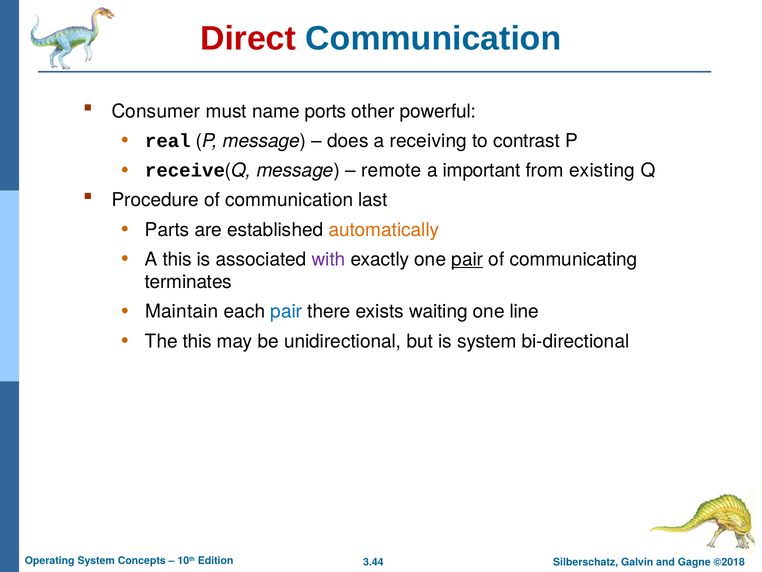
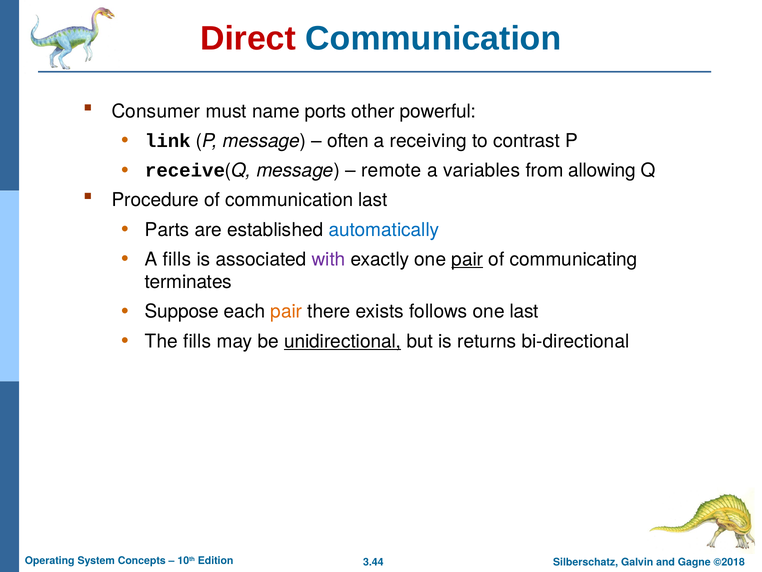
real: real -> link (168, 141)
does: does -> often (348, 141)
important: important -> variables (482, 170)
existing: existing -> allowing (602, 170)
automatically colour: orange -> blue (384, 230)
A this: this -> fills (177, 259)
Maintain: Maintain -> Suppose (182, 311)
pair colour: blue -> orange (286, 311)
waiting: waiting -> follows (438, 311)
one line: line -> last (524, 311)
The this: this -> fills (197, 341)
unidirectional underline: none -> present (343, 341)
is system: system -> returns (487, 341)
